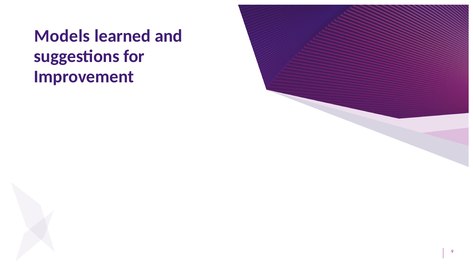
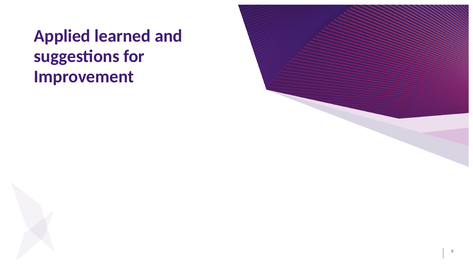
Models: Models -> Applied (62, 36)
